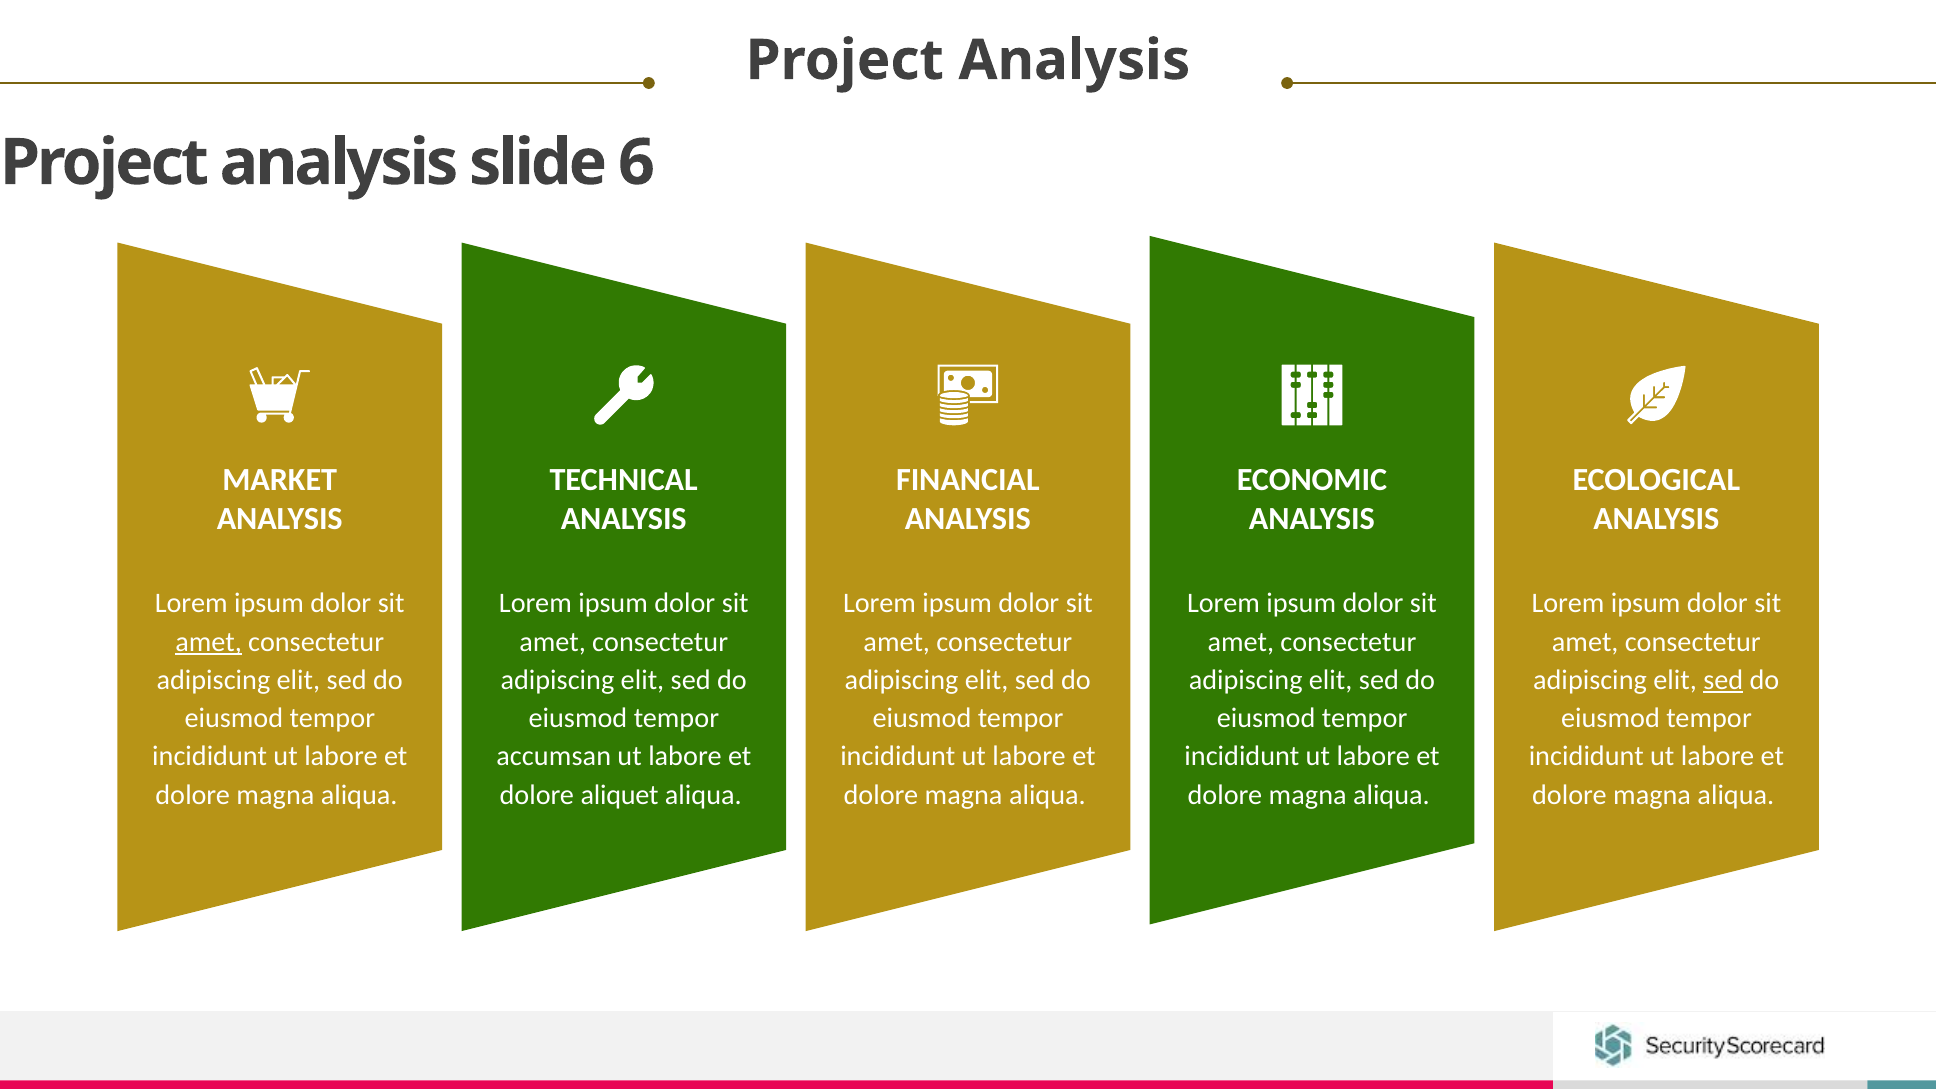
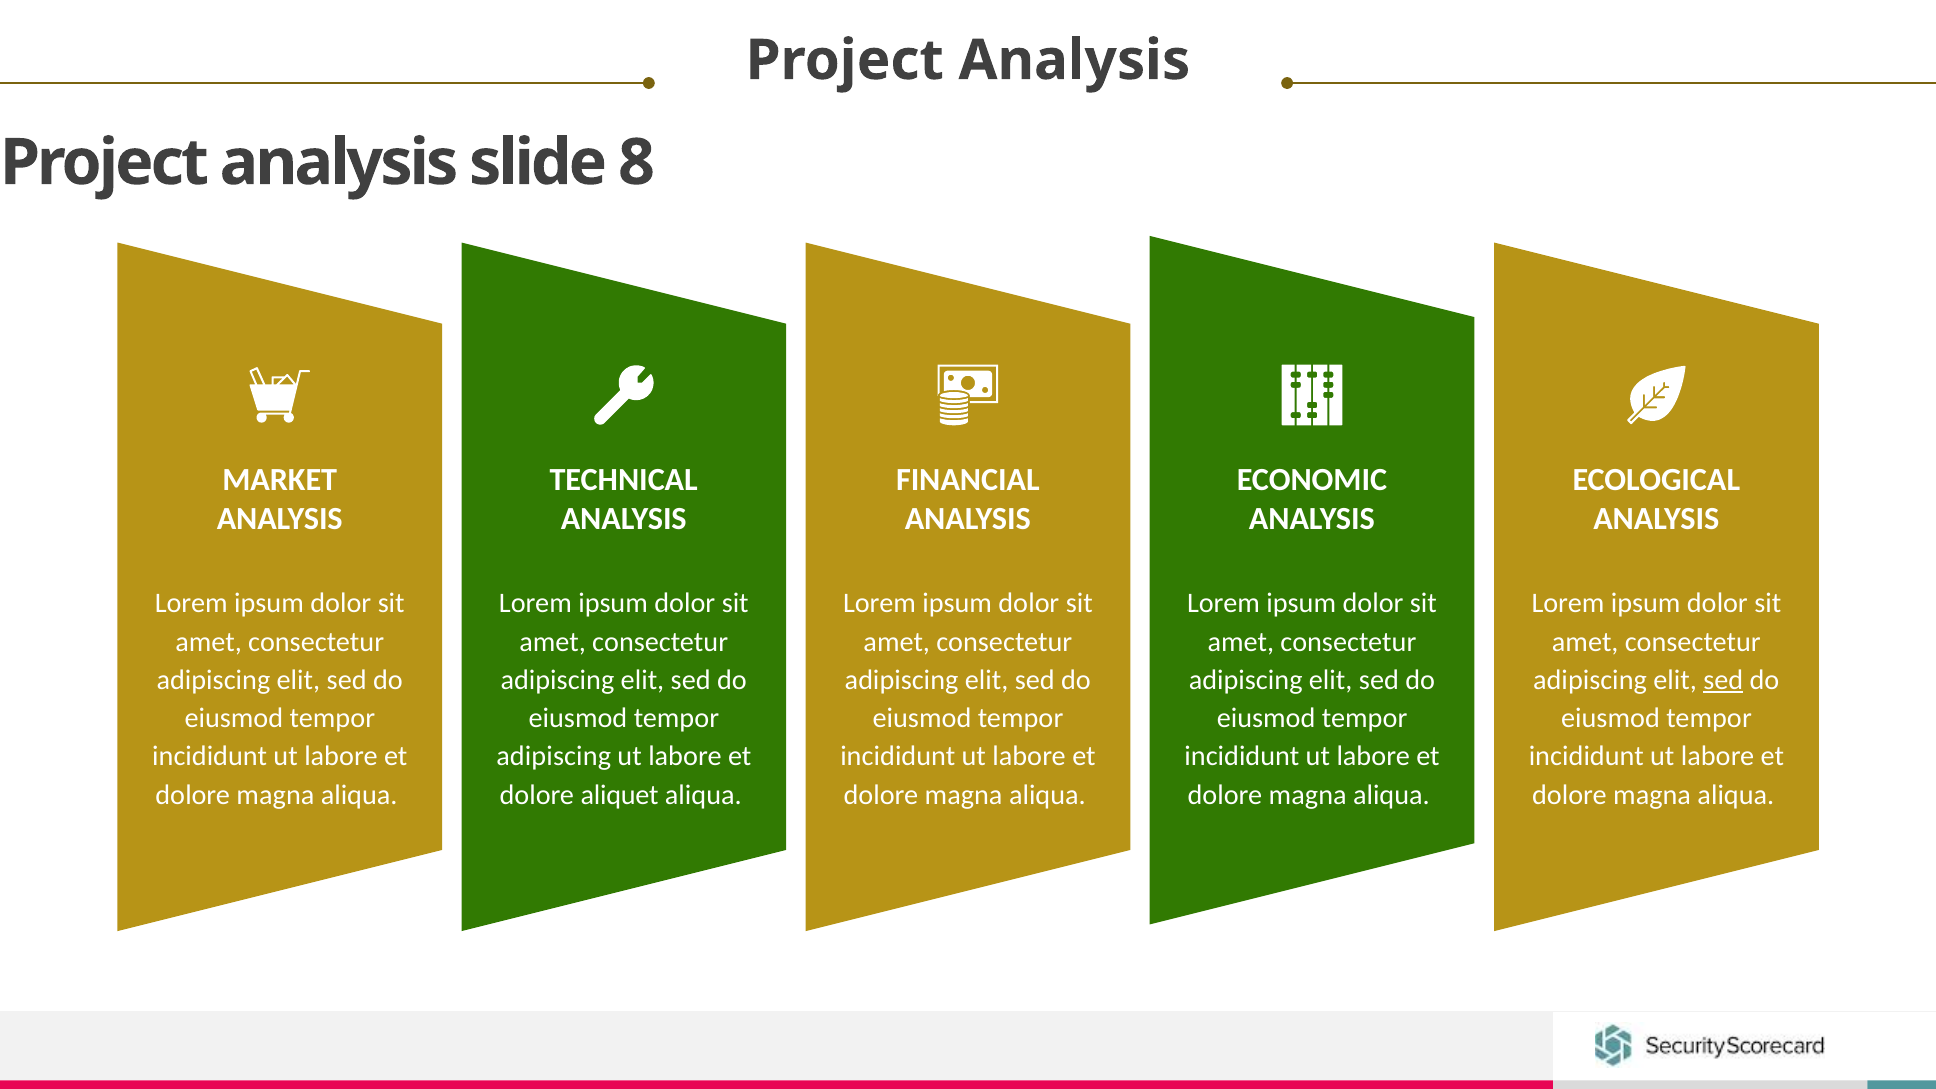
6: 6 -> 8 (636, 163)
amet underline: present -> none (209, 642)
accumsan: accumsan -> adipiscing (554, 757)
